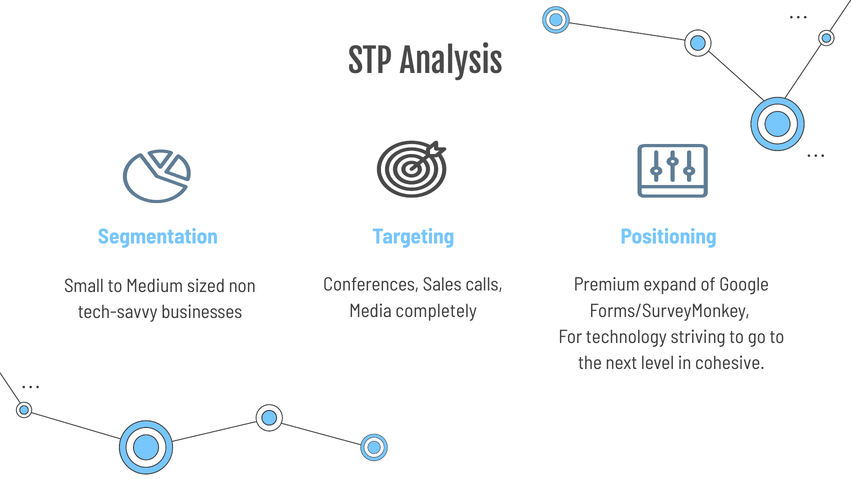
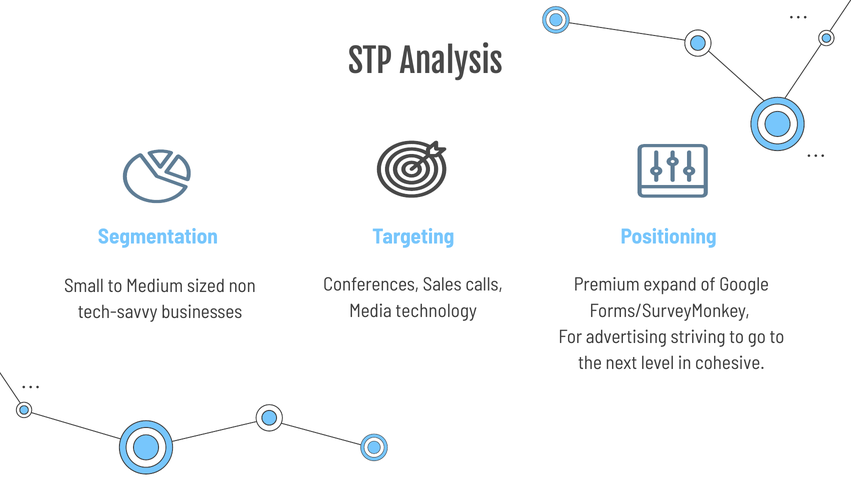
completely: completely -> technology (436, 311)
technology: technology -> advertising (626, 337)
